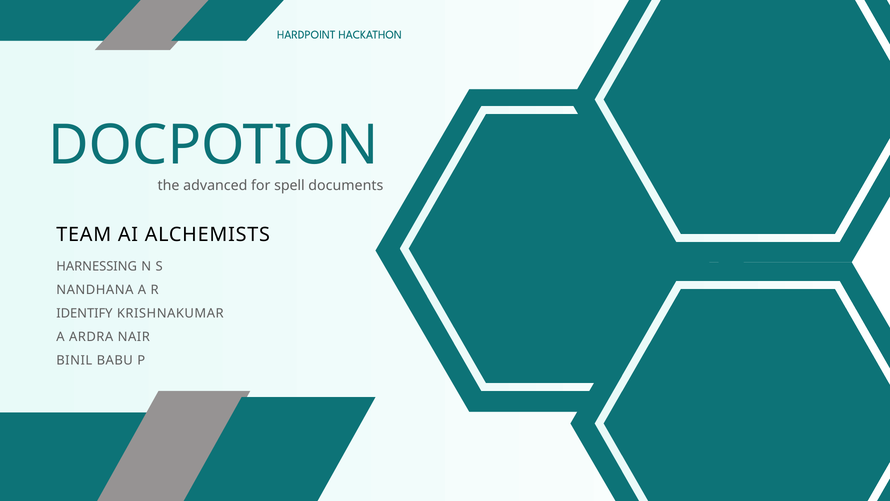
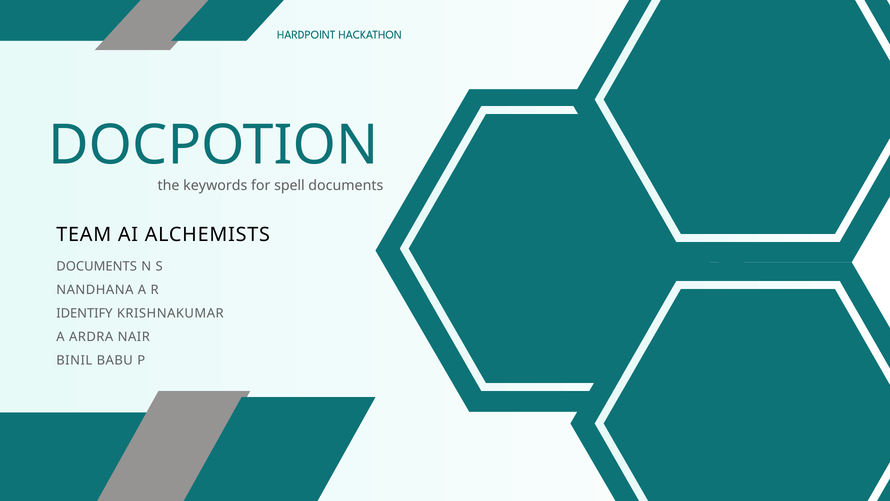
advanced: advanced -> keywords (215, 186)
HARNESSING: HARNESSING -> DOCUMENTS (97, 267)
